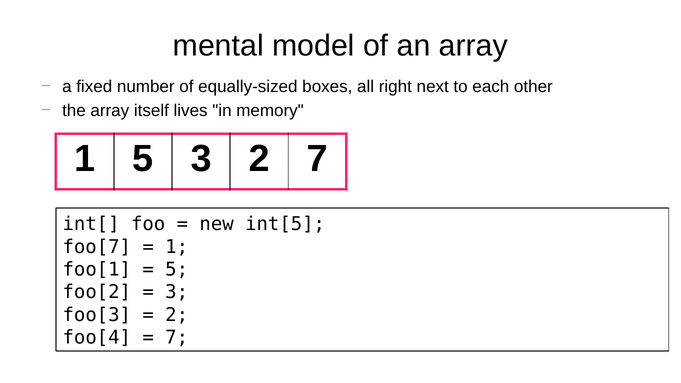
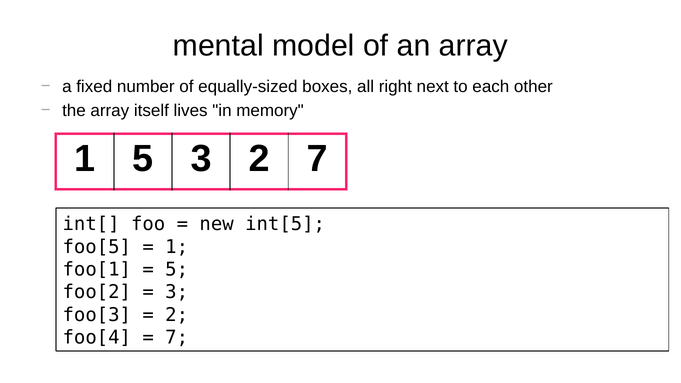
foo[7: foo[7 -> foo[5 (97, 247)
